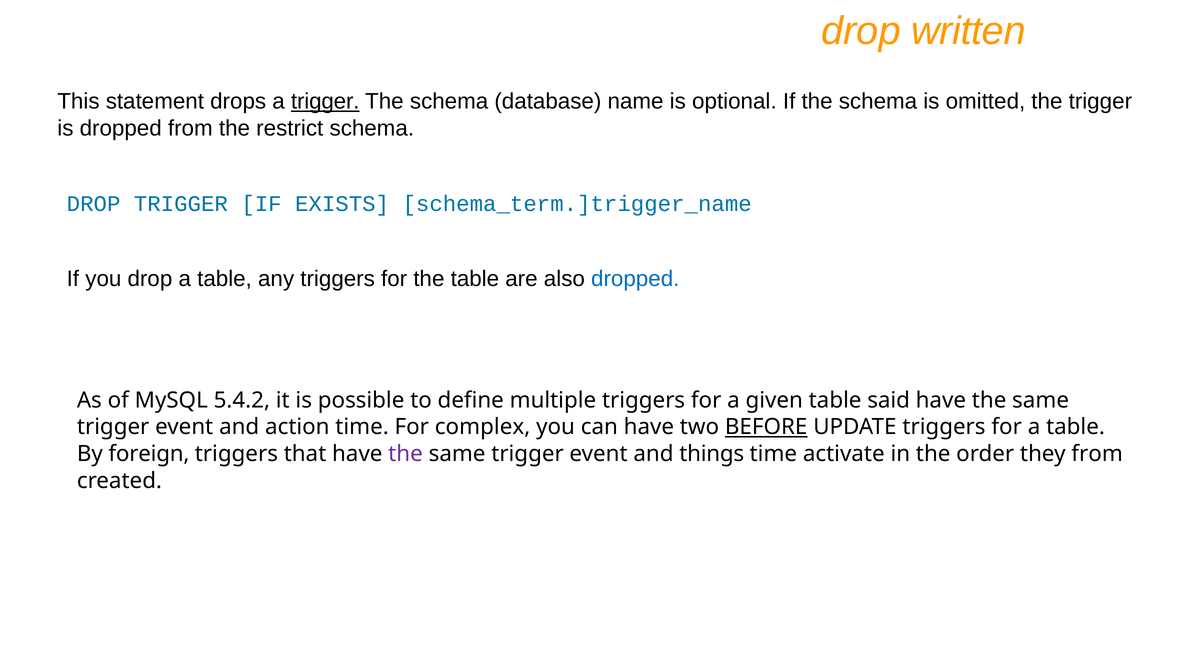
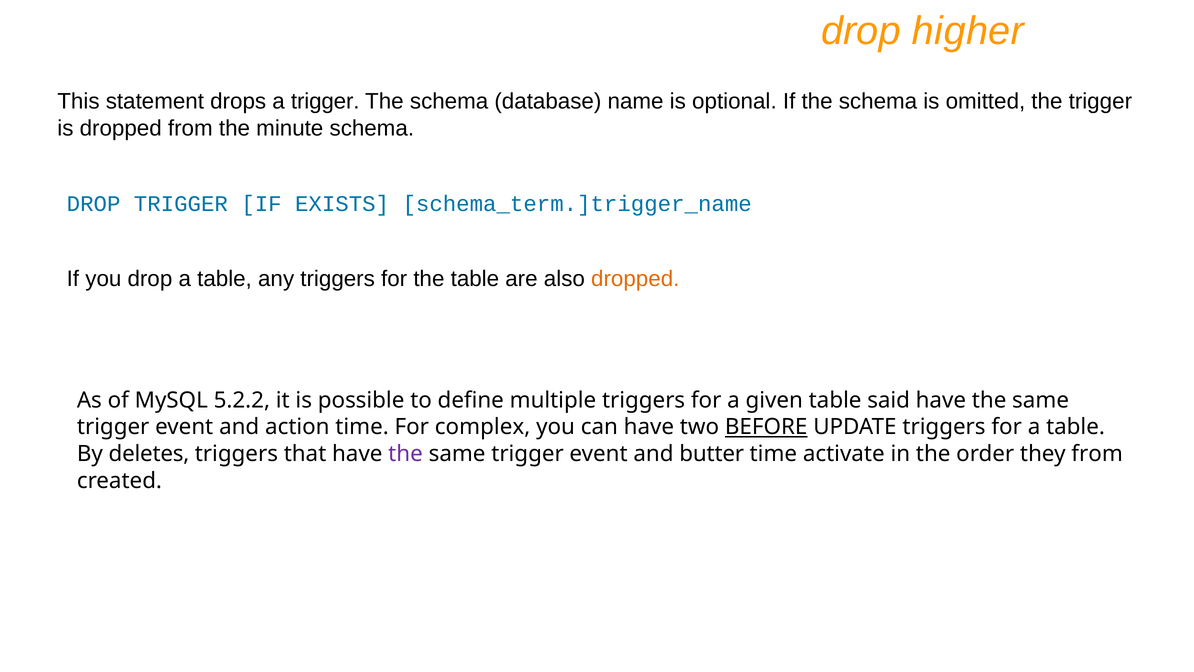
written: written -> higher (968, 31)
trigger underline: present -> none (325, 101)
restrict: restrict -> minute (290, 128)
dropped colour: blue -> orange (635, 279)
5.4.2: 5.4.2 -> 5.2.2 (242, 400)
foreign: foreign -> deletes (149, 454)
things: things -> butter (712, 454)
